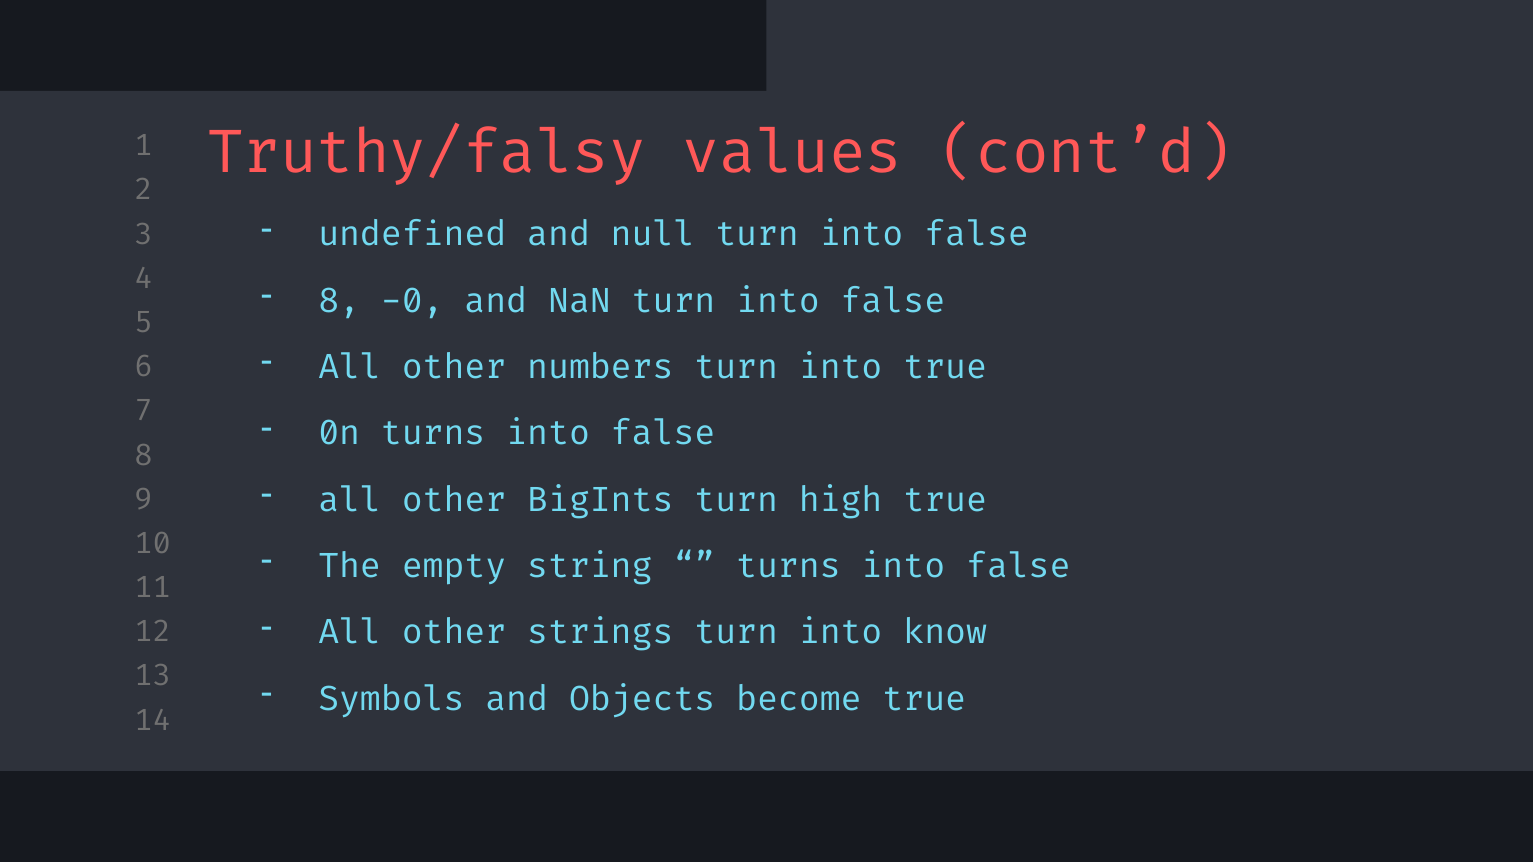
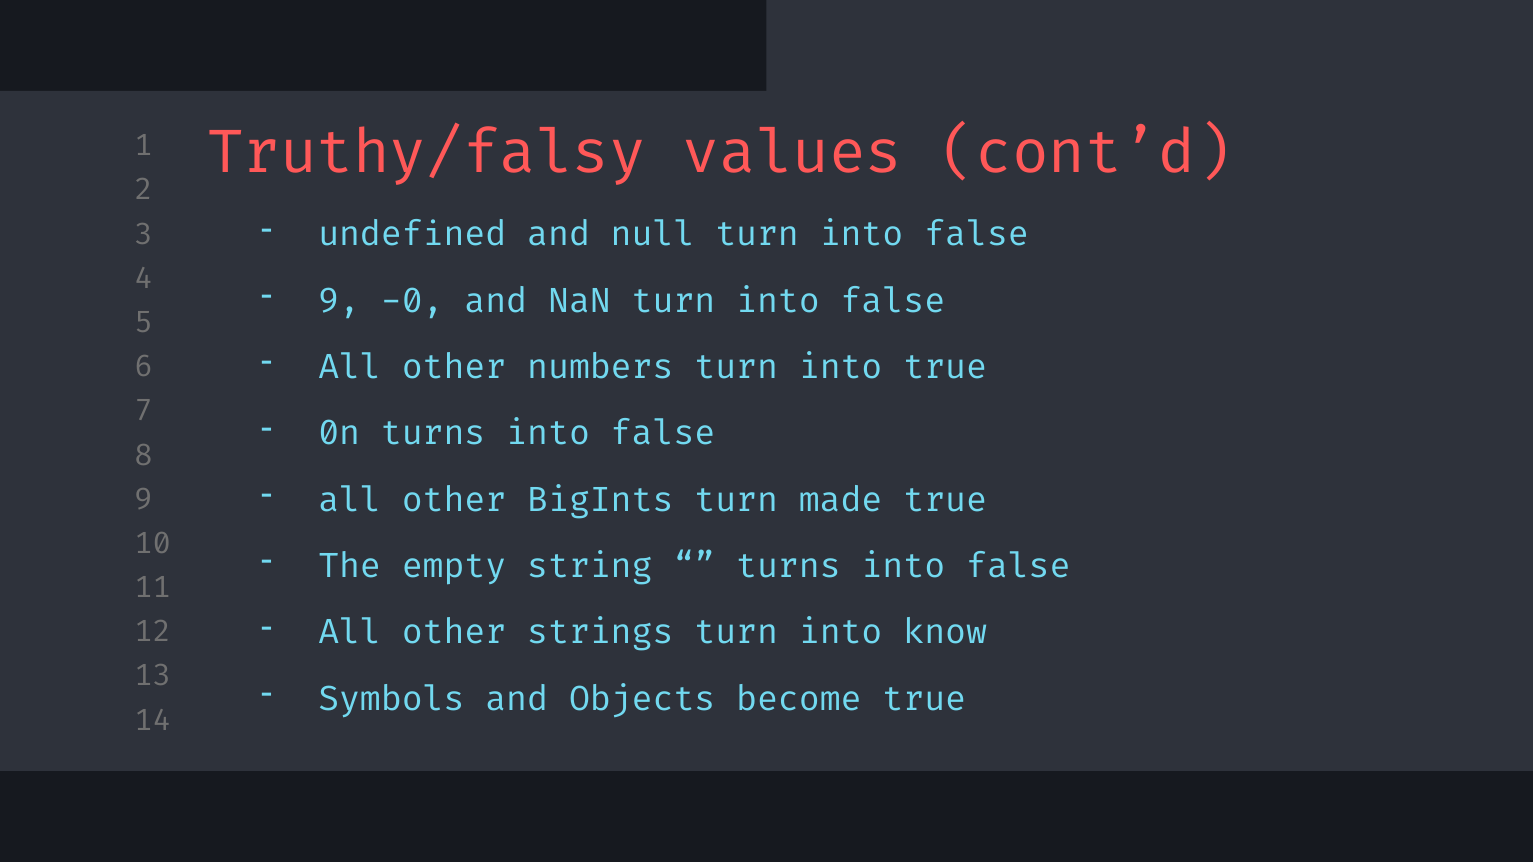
8: 8 -> 9 (339, 301)
high: high -> made (841, 500)
